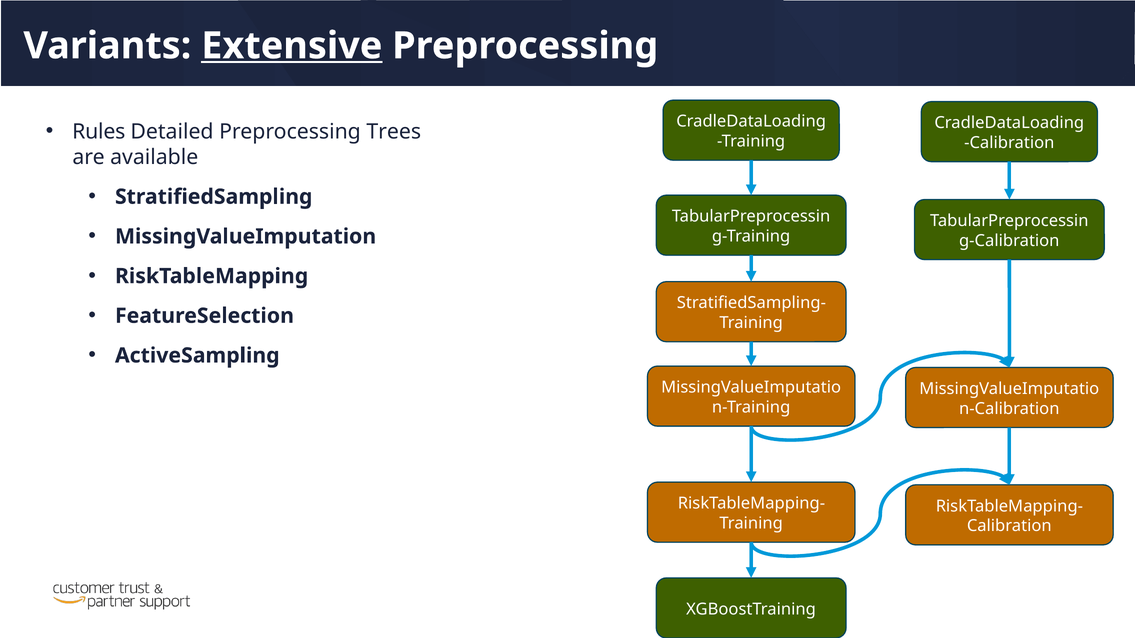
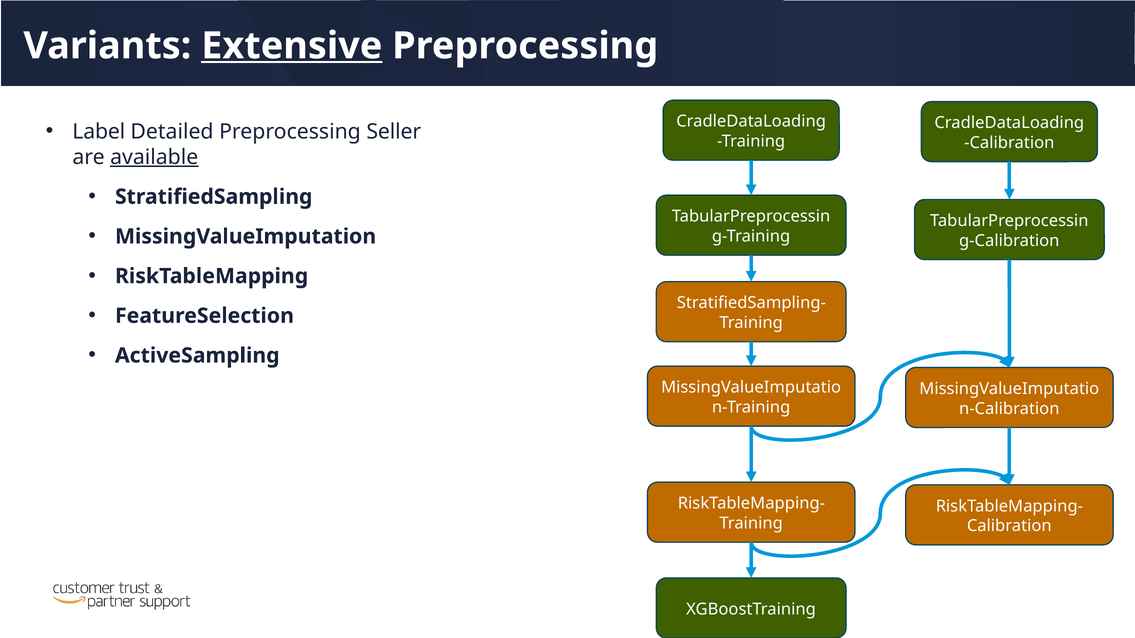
Rules: Rules -> Label (99, 132)
Trees: Trees -> Seller (394, 132)
available underline: none -> present (154, 157)
